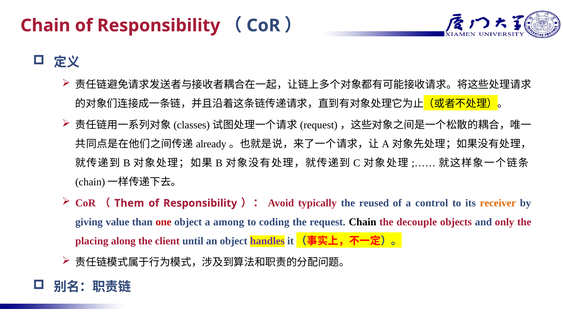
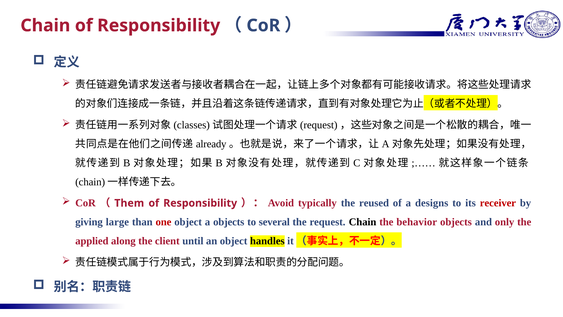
control: control -> designs (432, 203)
receiver colour: orange -> red (498, 203)
value: value -> large (117, 222)
a among: among -> objects (229, 222)
coding: coding -> several (274, 222)
decouple: decouple -> behavior (417, 222)
placing: placing -> applied (92, 241)
handles colour: purple -> black (267, 241)
